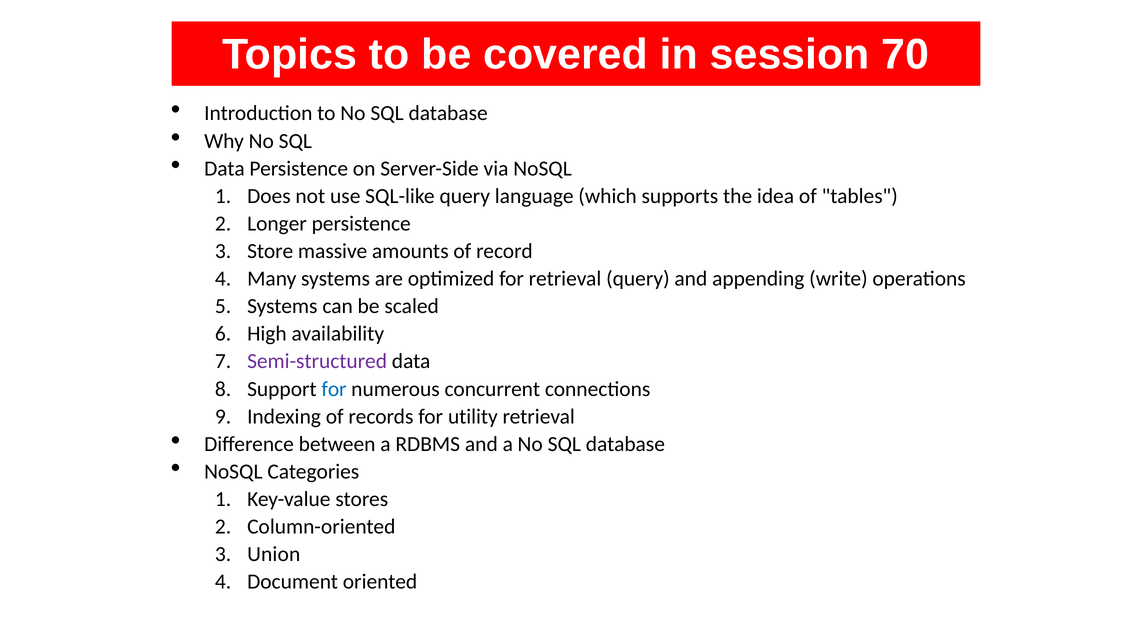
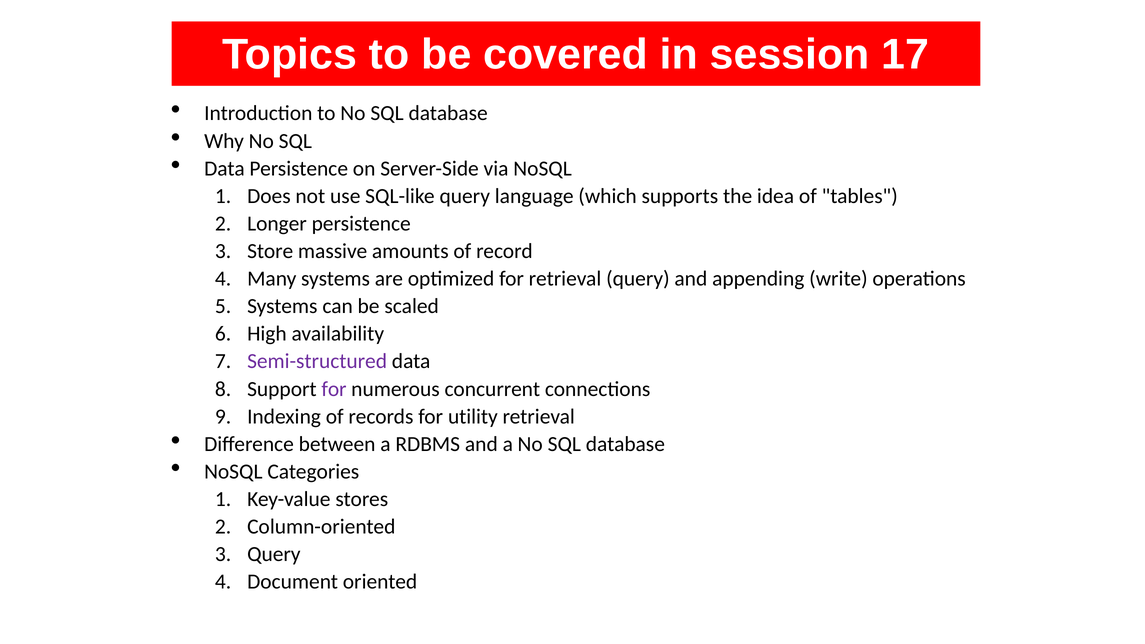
70: 70 -> 17 (905, 54)
for colour: blue -> purple (334, 389)
Union: Union -> Query (274, 554)
